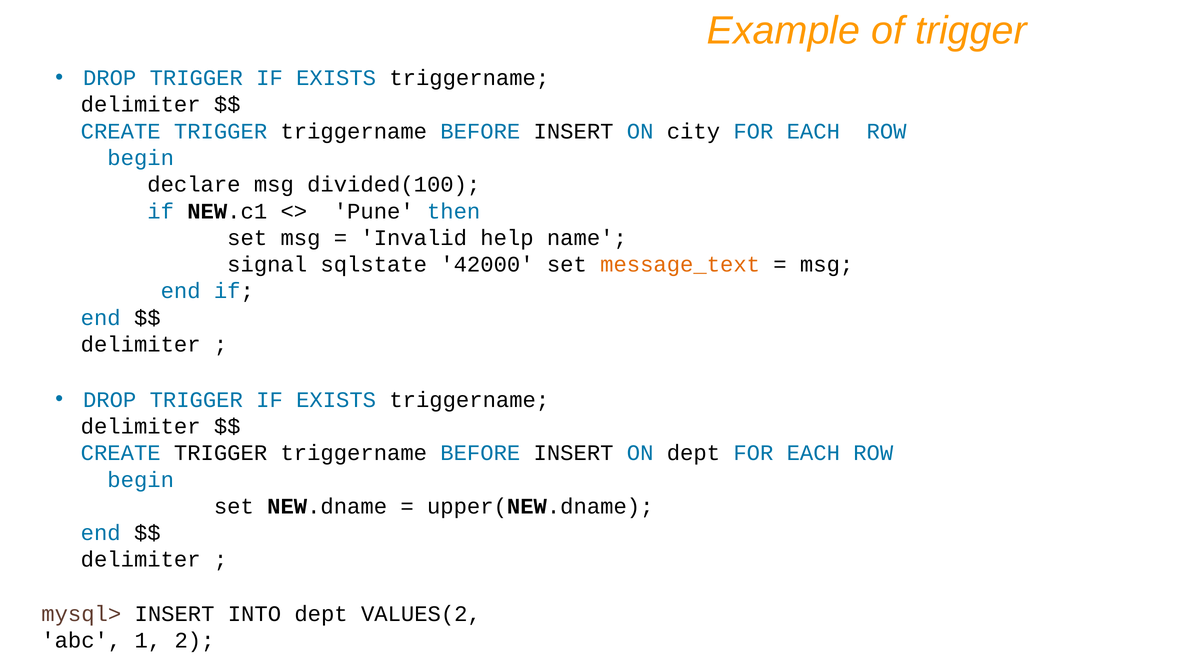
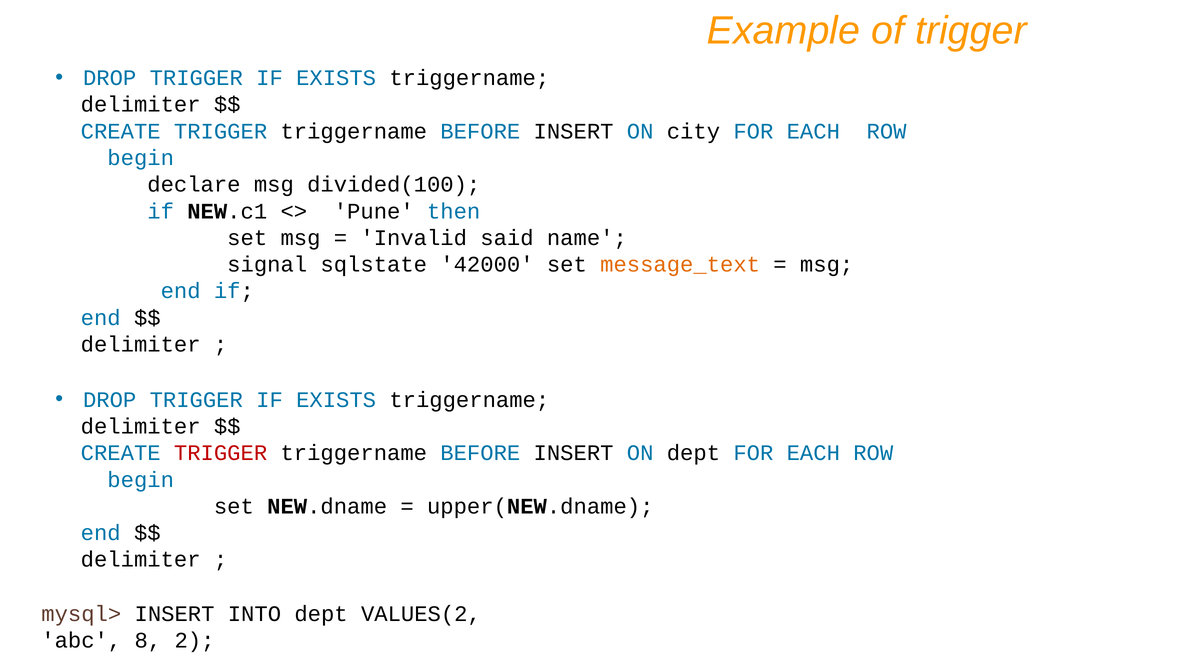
help: help -> said (507, 238)
TRIGGER colour: black -> red (221, 453)
1: 1 -> 8 (148, 641)
